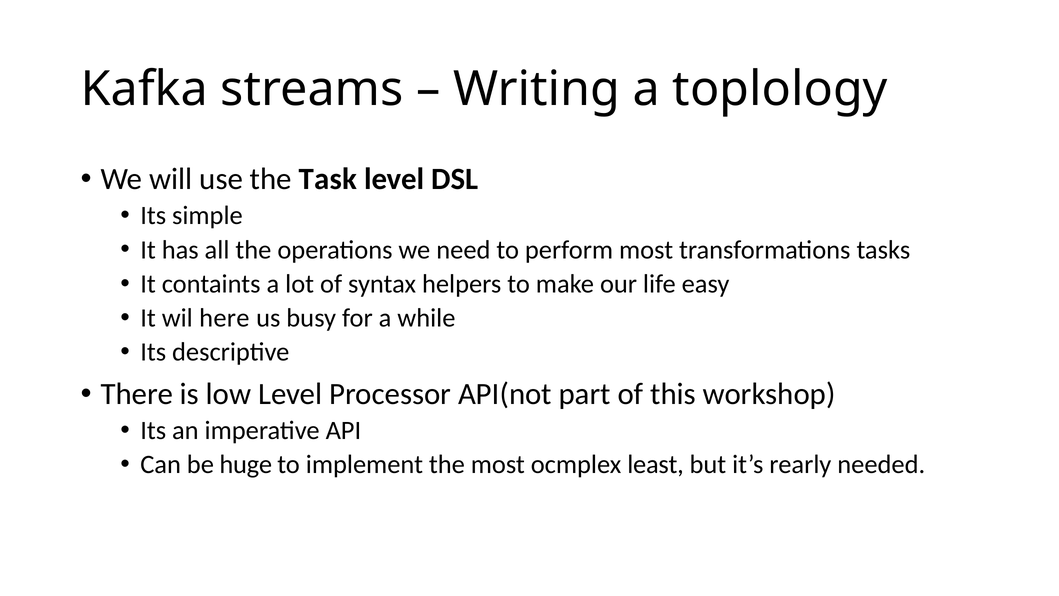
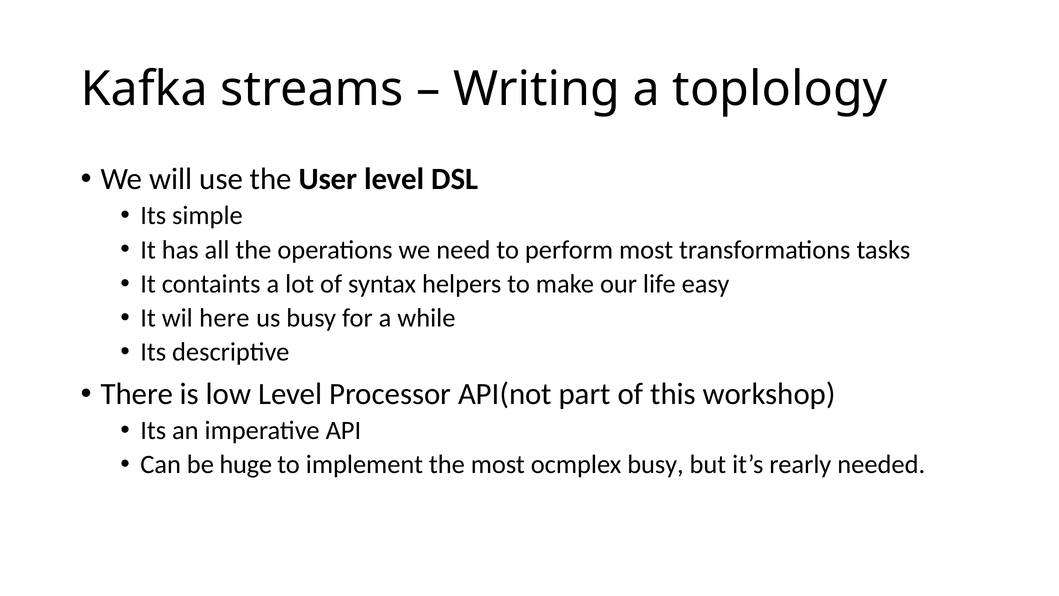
Task: Task -> User (328, 179)
ocmplex least: least -> busy (655, 464)
